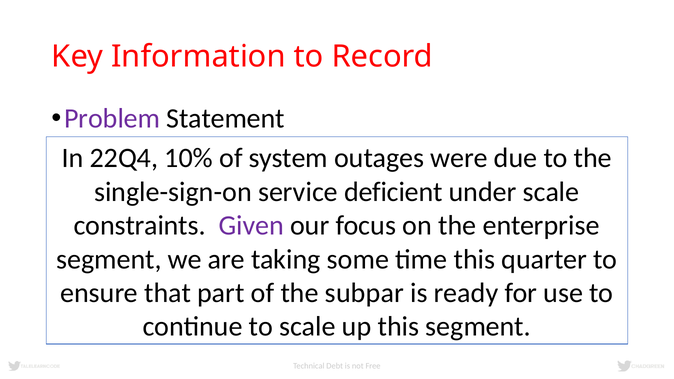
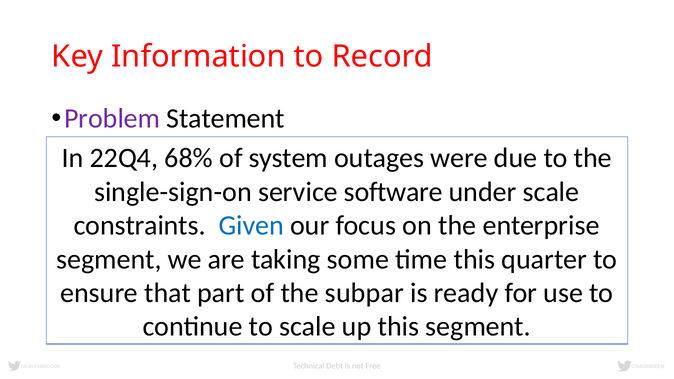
10%: 10% -> 68% (189, 158)
deficient: deficient -> software (393, 192)
Given colour: purple -> blue (251, 226)
